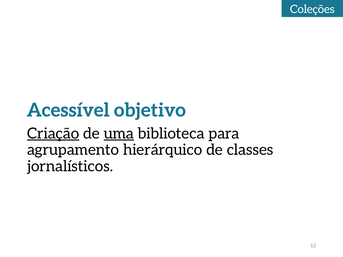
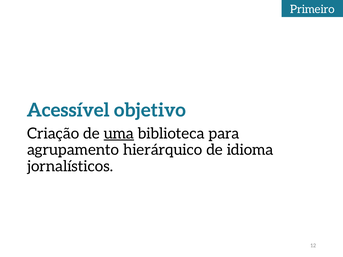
Coleções: Coleções -> Primeiro (312, 9)
Criação underline: present -> none (53, 134)
classes: classes -> idioma (250, 150)
